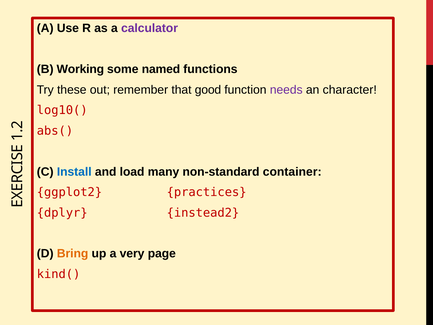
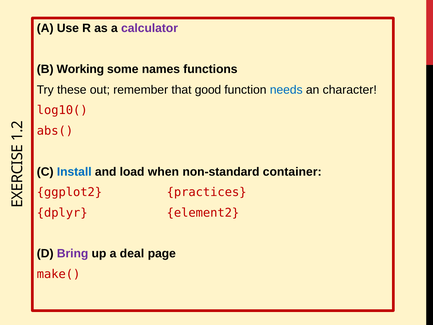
named: named -> names (161, 69)
needs colour: purple -> blue (286, 90)
many: many -> when (163, 172)
instead2: instead2 -> element2 (203, 213)
Bring colour: orange -> purple (73, 253)
very: very -> deal (132, 253)
kind(: kind( -> make( (59, 274)
